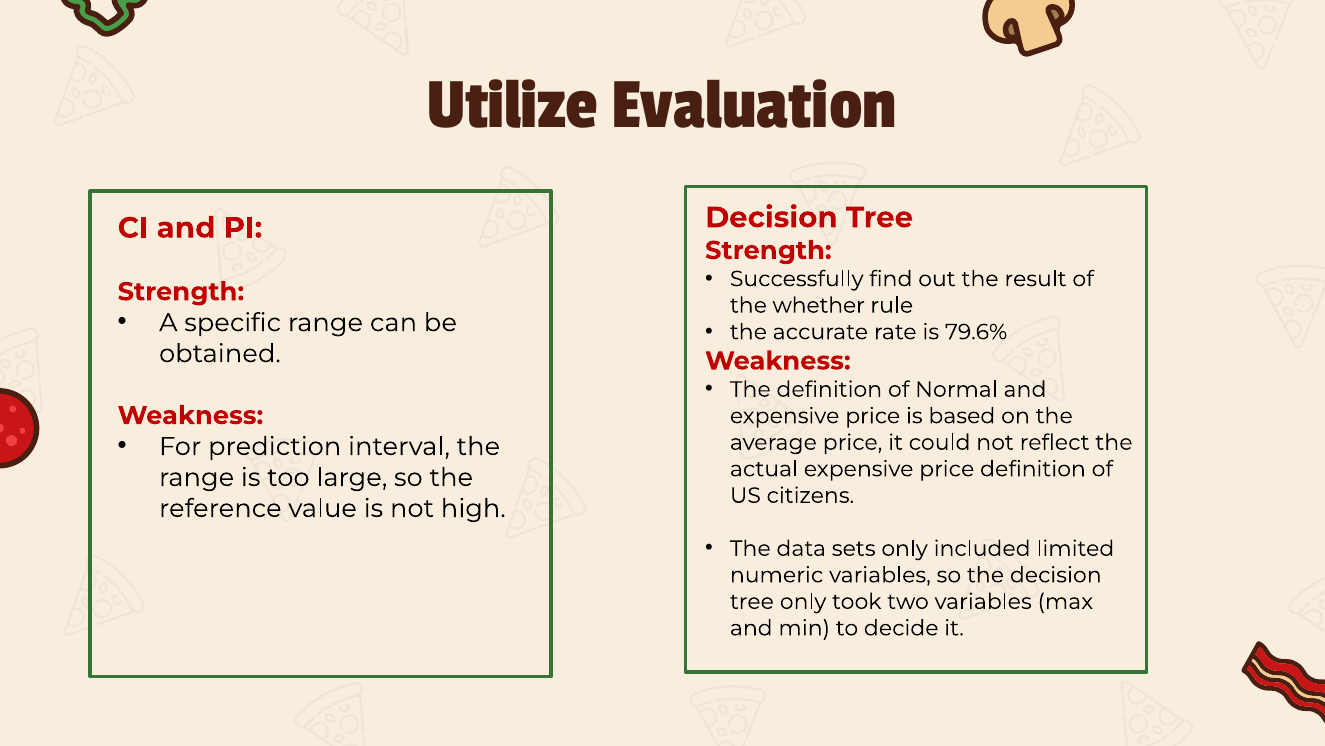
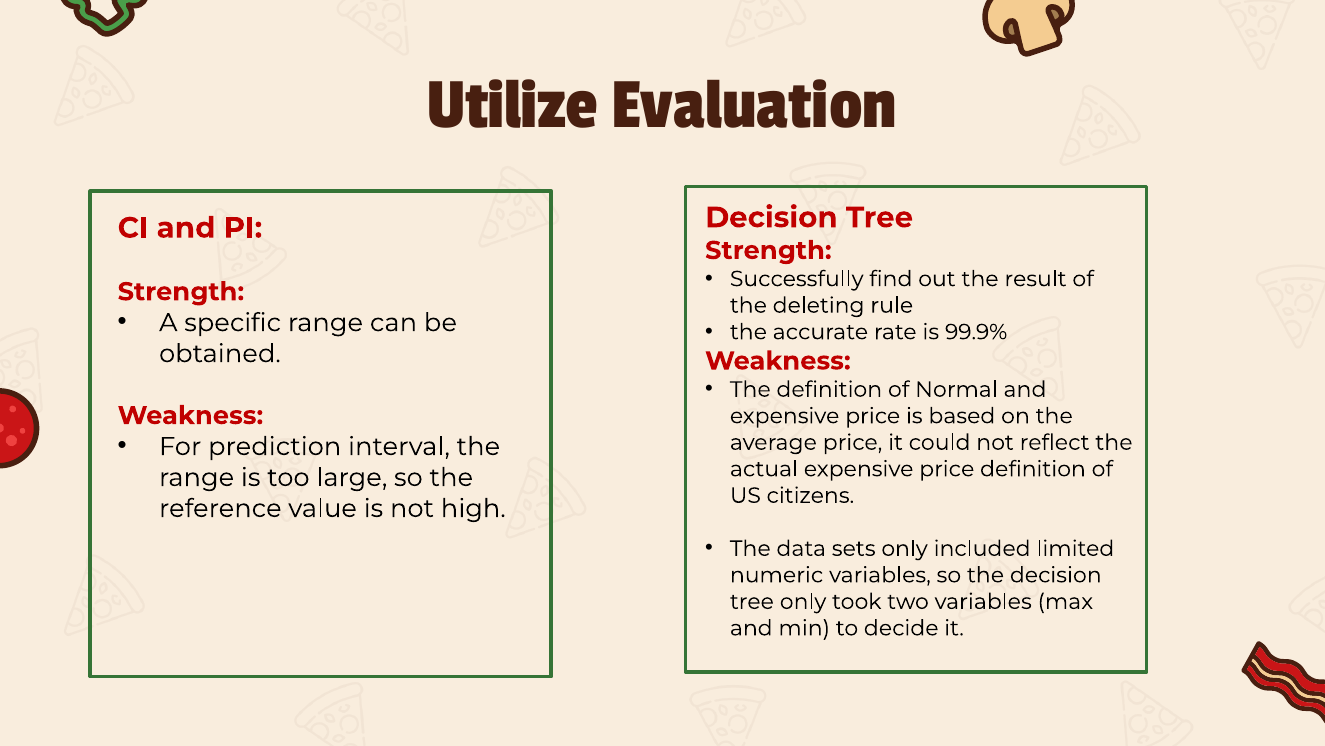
whether: whether -> deleting (819, 305)
79.6%: 79.6% -> 99.9% (976, 332)
